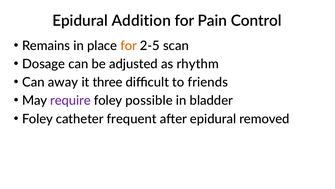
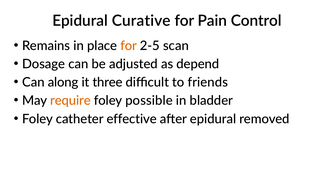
Addition: Addition -> Curative (141, 21)
rhythm: rhythm -> depend (198, 64)
away: away -> along (63, 82)
require colour: purple -> orange (70, 100)
frequent: frequent -> effective (132, 119)
